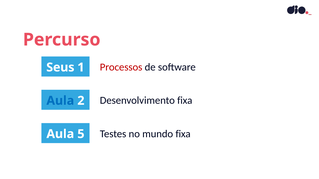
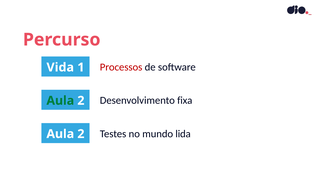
Seus: Seus -> Vida (60, 68)
Aula colour: blue -> green (60, 101)
5: 5 -> 2 (81, 134)
mundo fixa: fixa -> lida (183, 134)
